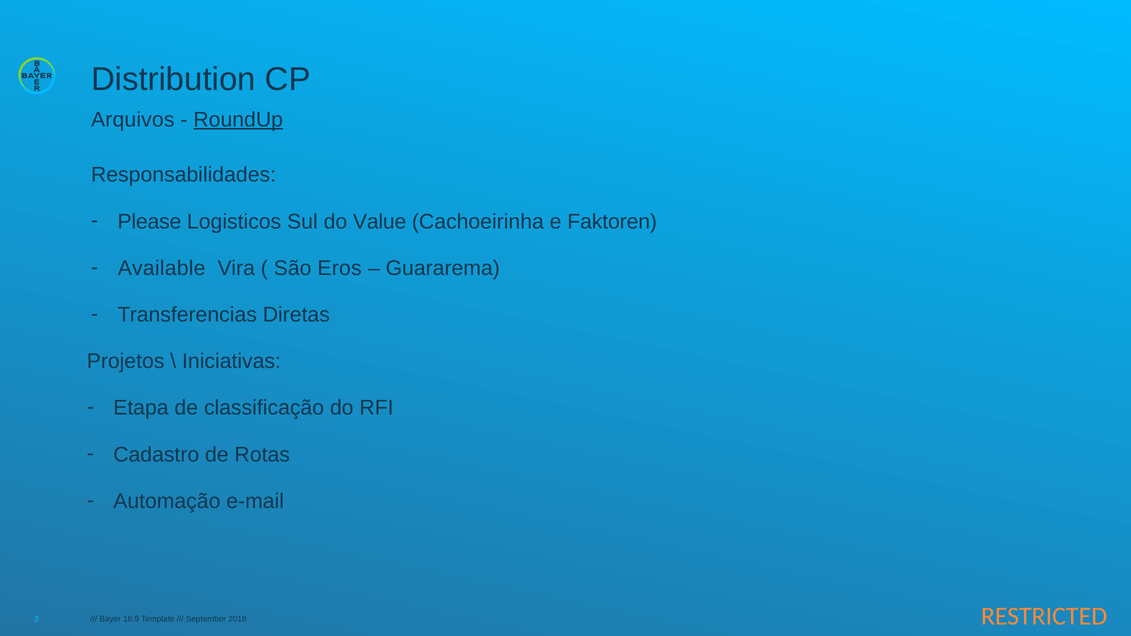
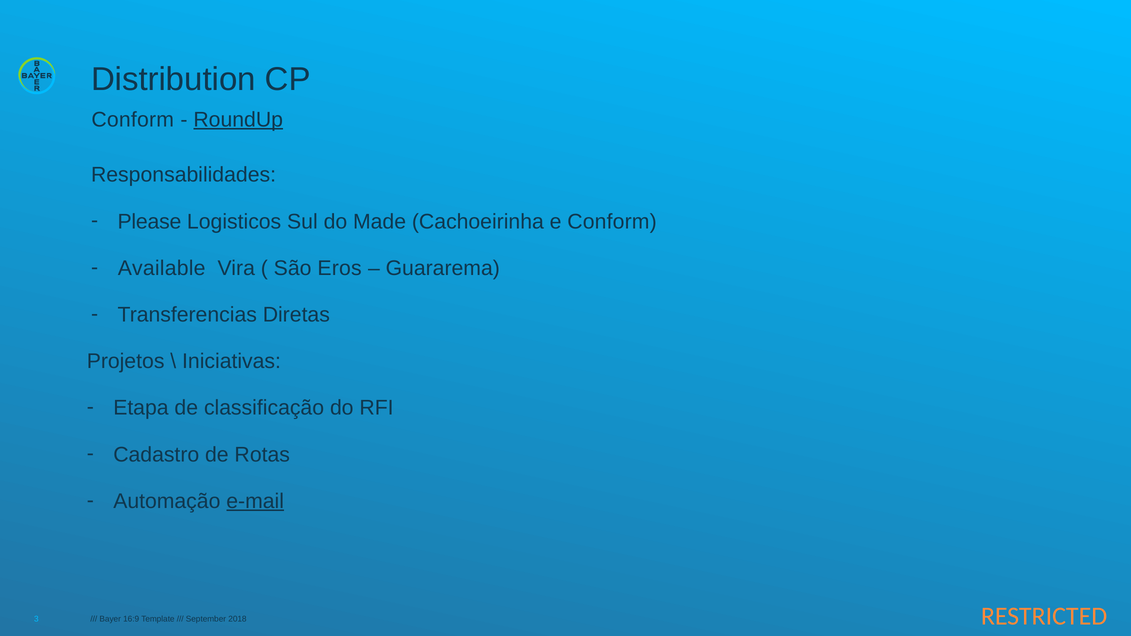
Arquivos: Arquivos -> Conform (133, 120)
Value: Value -> Made (380, 222)
e Faktoren: Faktoren -> Conform (612, 222)
e-mail underline: none -> present (255, 501)
